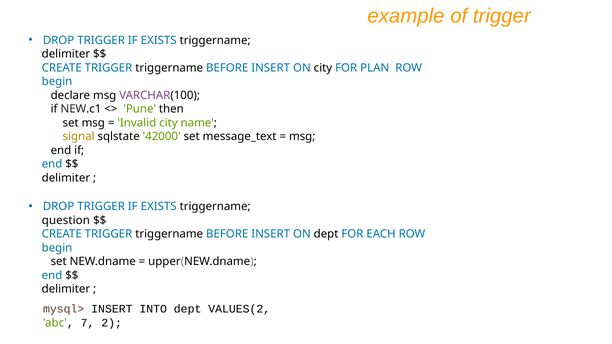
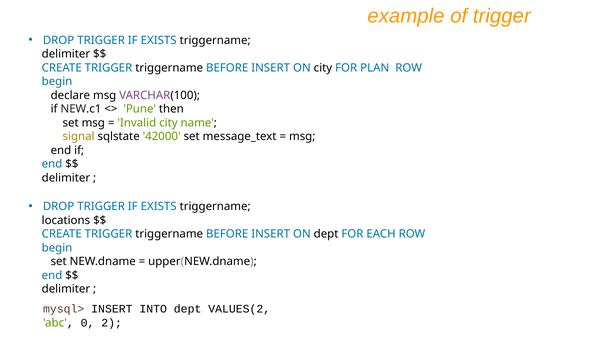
question: question -> locations (66, 220)
7: 7 -> 0 (88, 323)
